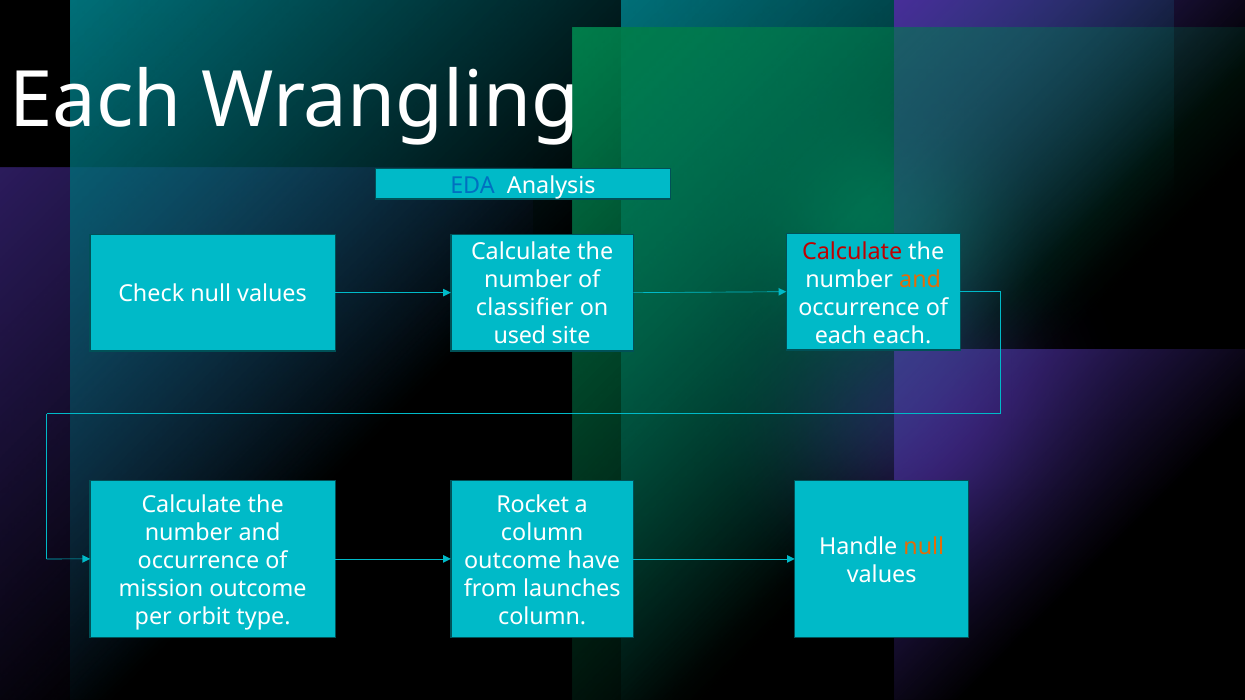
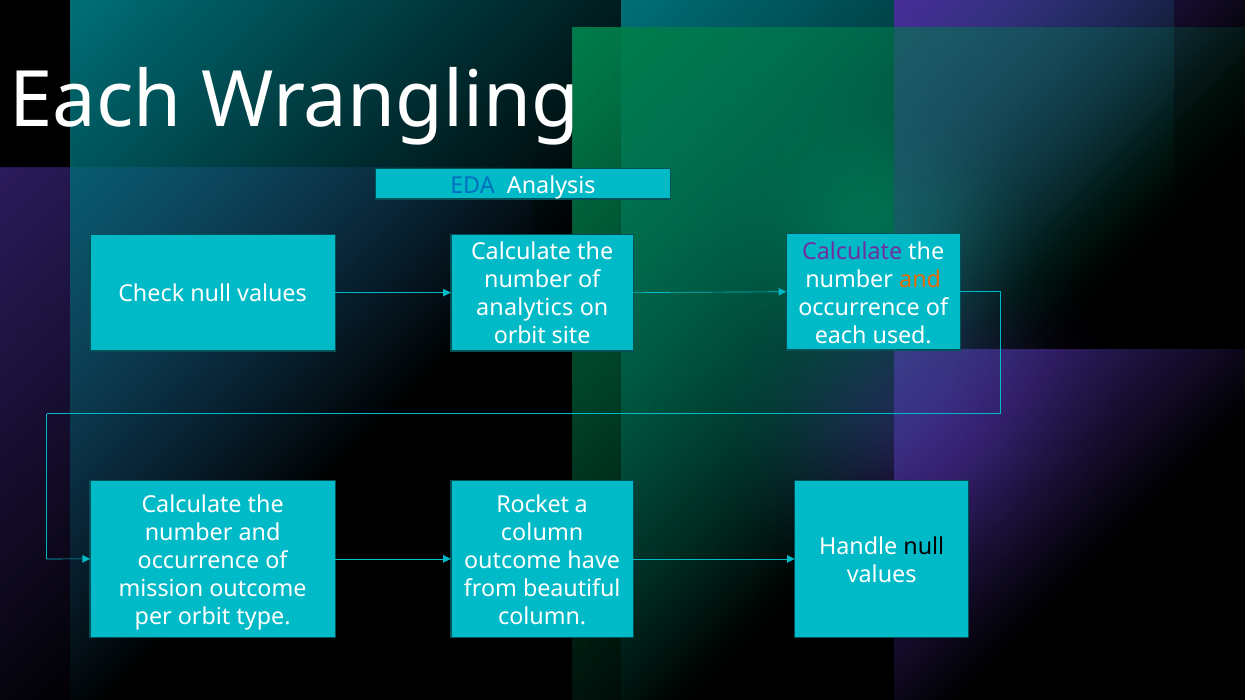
Calculate colour: red -> purple (852, 251)
classifier: classifier -> analytics (525, 308)
each each: each -> used (902, 336)
used: used -> orbit (520, 336)
null colour: orange -> black (924, 547)
launches: launches -> beautiful (572, 589)
